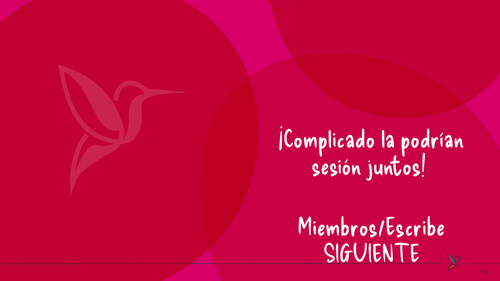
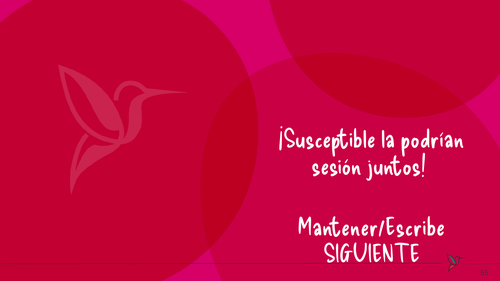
¡Complicado: ¡Complicado -> ¡Susceptible (327, 140)
Miembros/Escribe: Miembros/Escribe -> Mantener/Escribe (371, 228)
